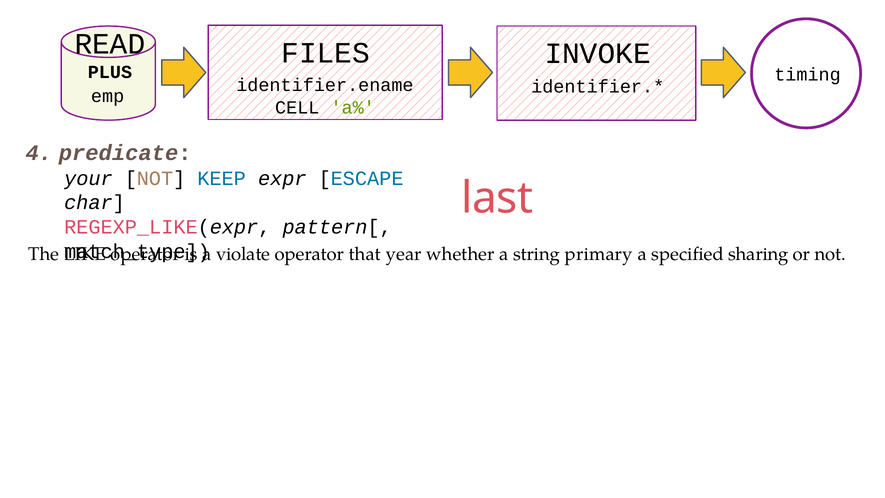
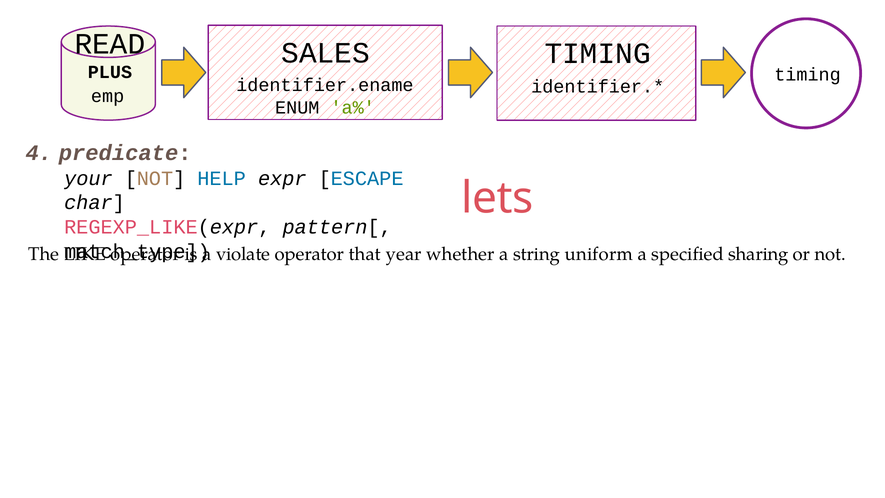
FILES: FILES -> SALES (326, 53)
INVOKE: INVOKE -> TIMING (598, 54)
CELL: CELL -> ENUM (297, 107)
KEEP: KEEP -> HELP (222, 178)
last: last -> lets (497, 198)
primary: primary -> uniform (599, 254)
